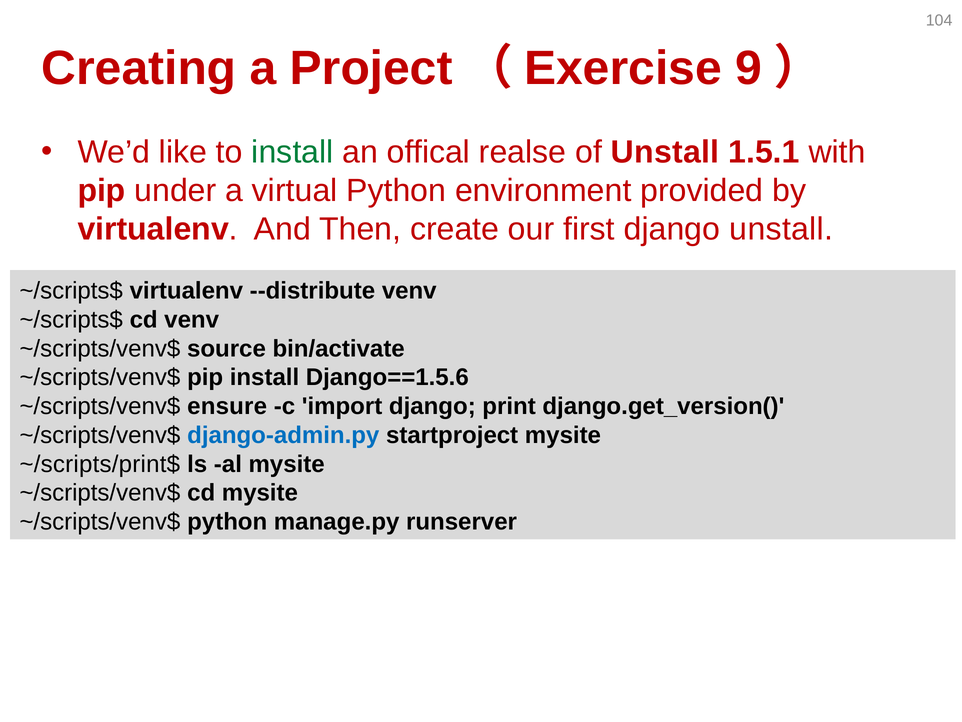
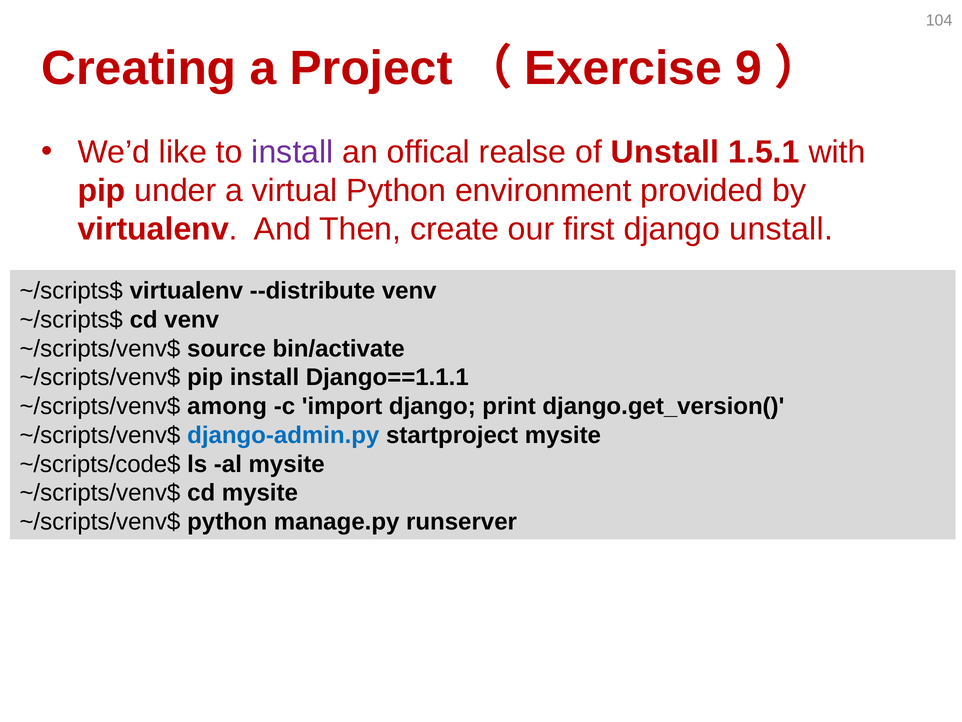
install colour: green -> purple (292, 152)
Django==1.5.6: Django==1.5.6 -> Django==1.1.1 (387, 377)
ensure: ensure -> among (227, 406)
~/scripts/print$: ~/scripts/print$ -> ~/scripts/code$ (100, 464)
